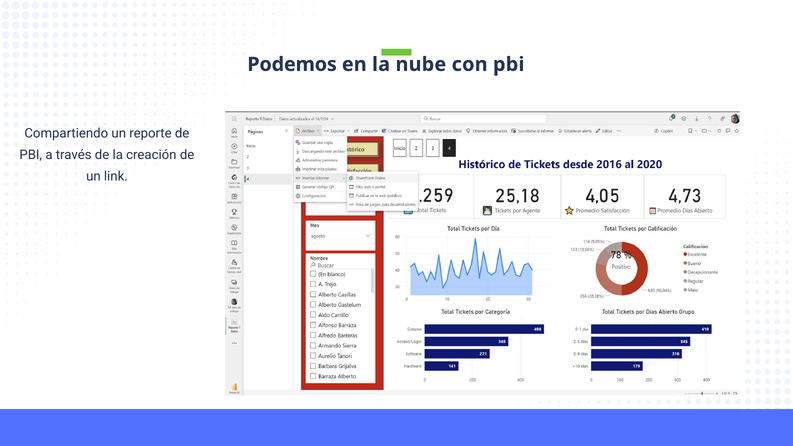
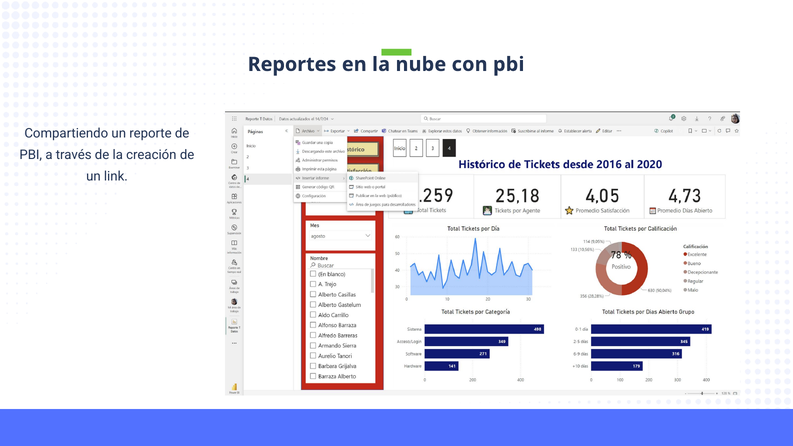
Podemos: Podemos -> Reportes (292, 64)
